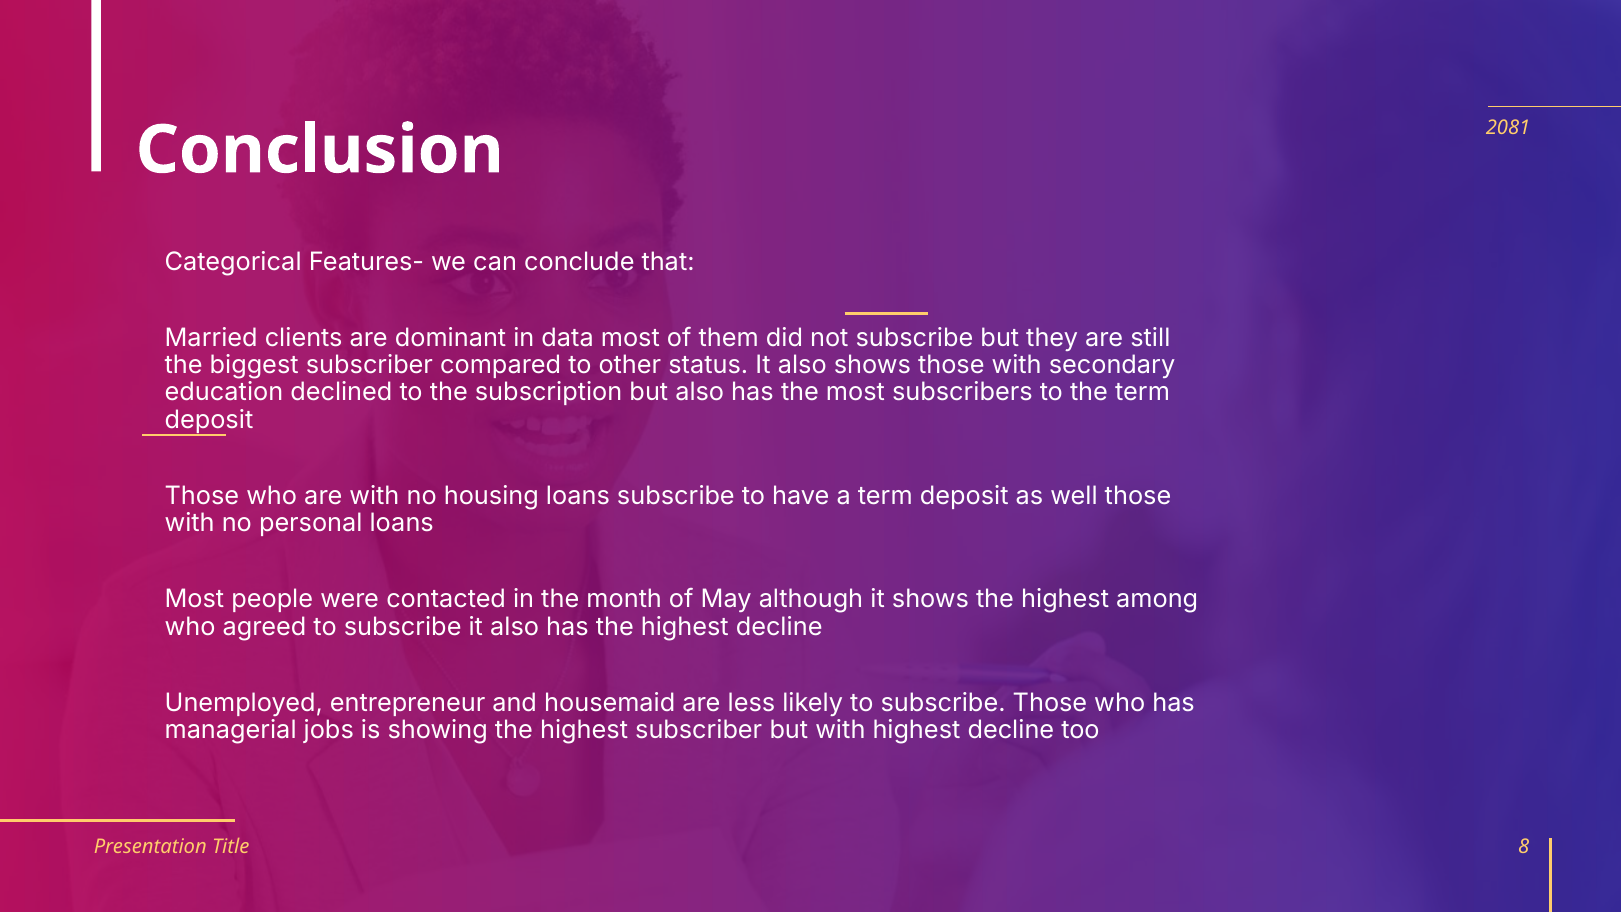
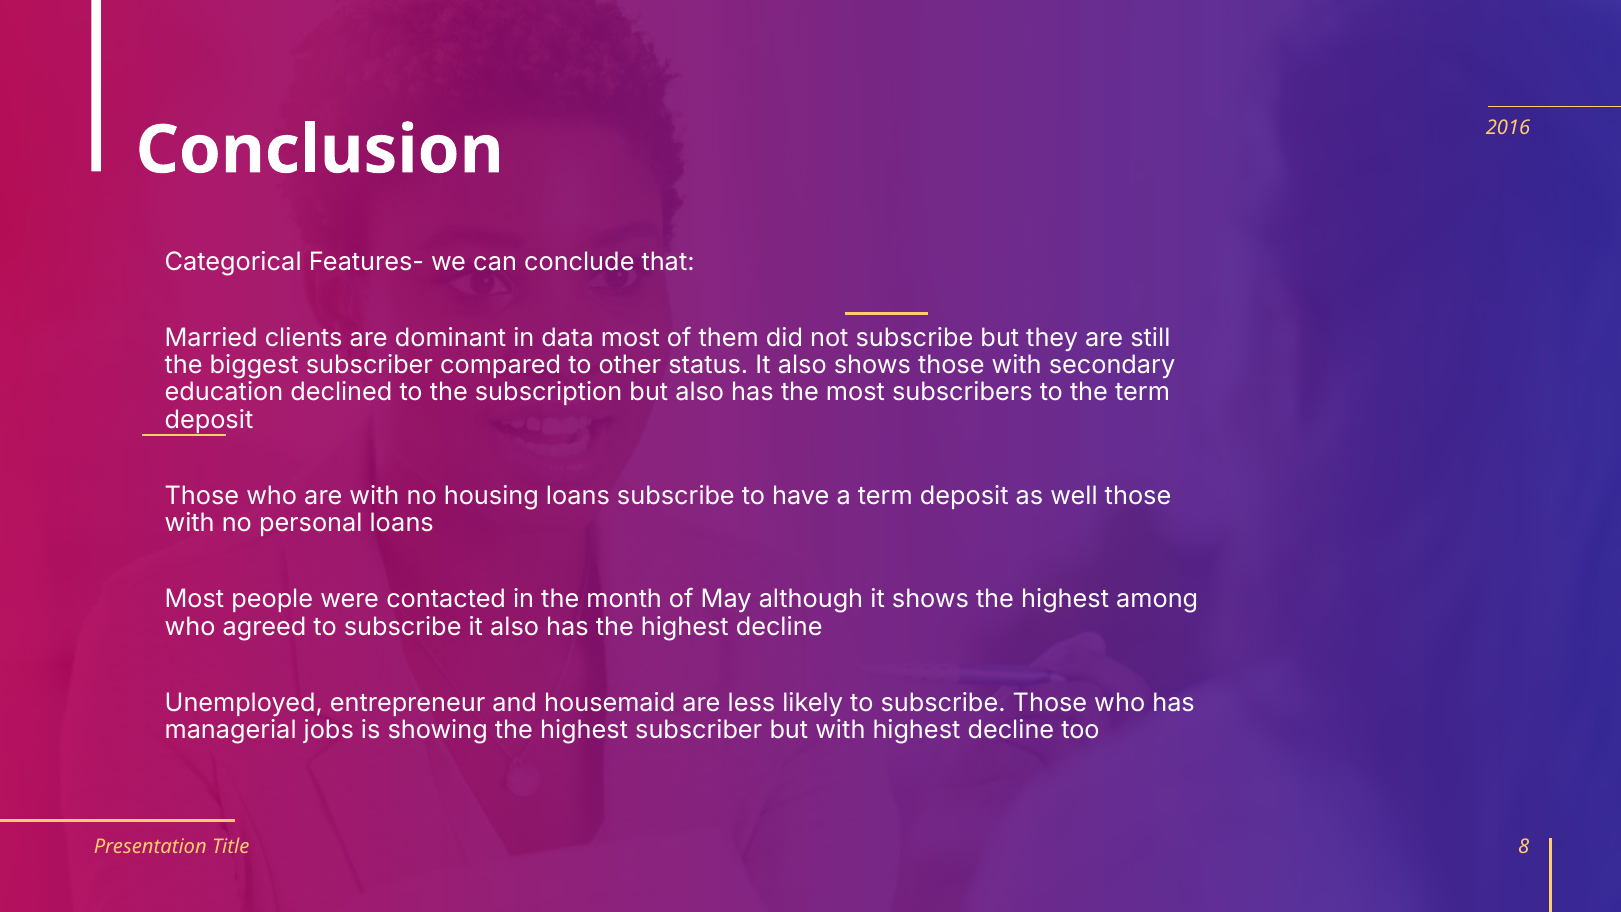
2081: 2081 -> 2016 (1508, 128)
